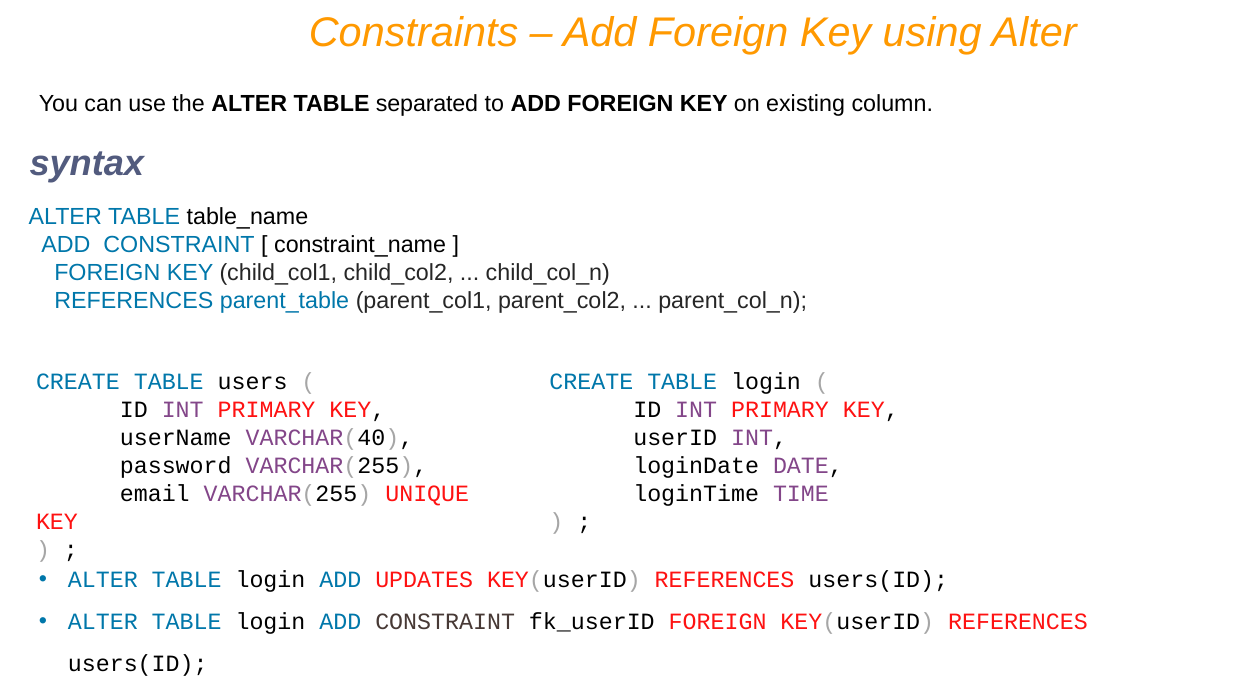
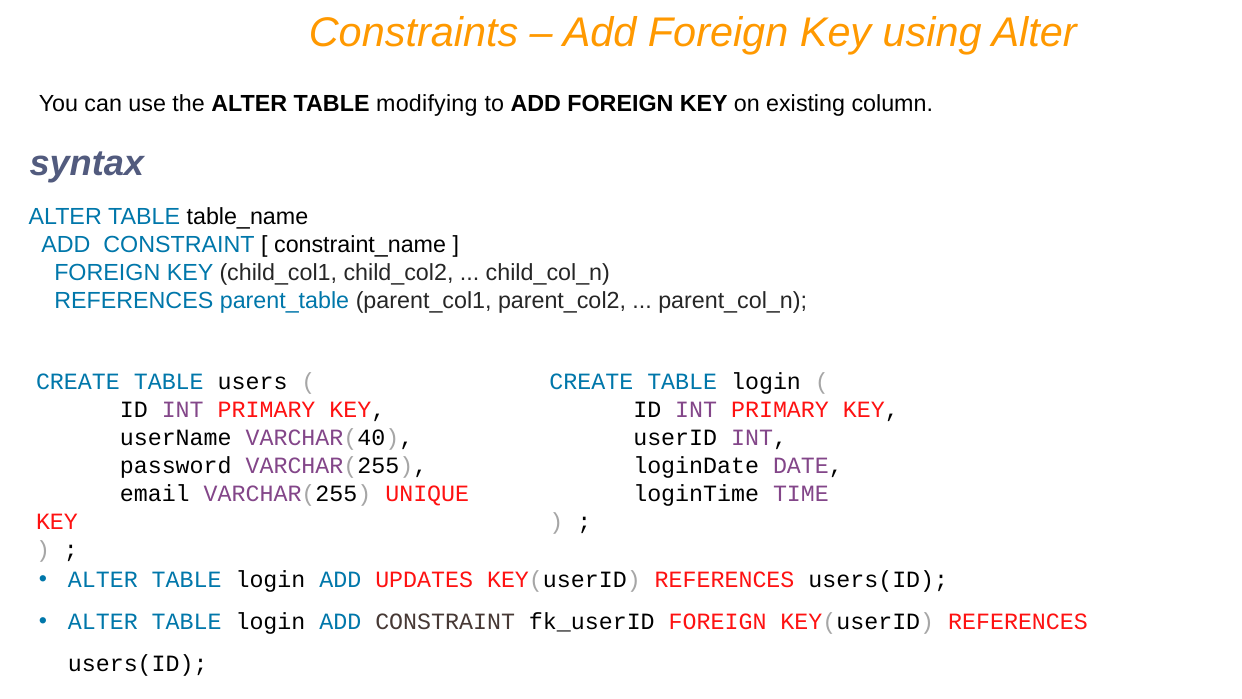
separated: separated -> modifying (427, 103)
